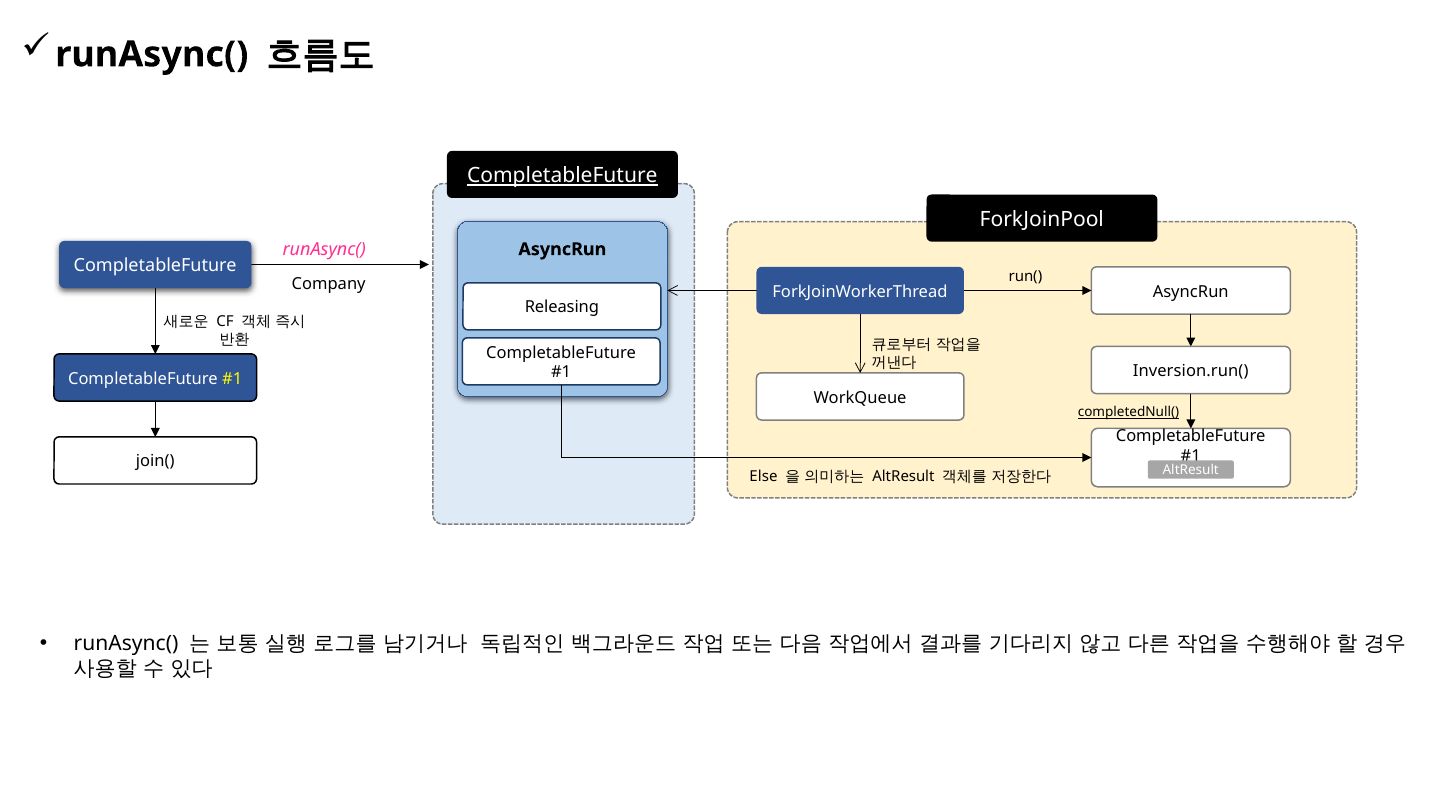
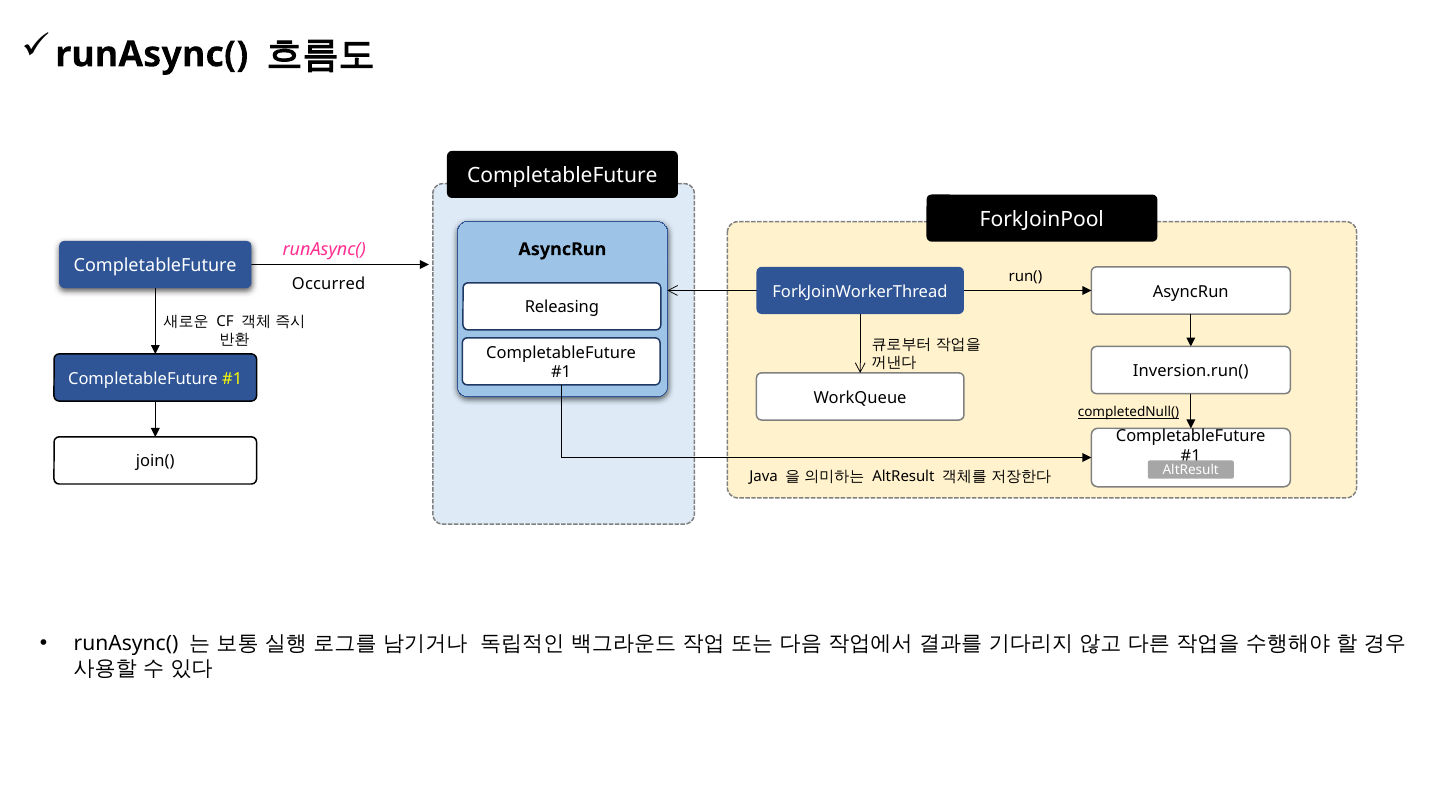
CompletableFuture underline: present -> none (562, 176)
Company: Company -> Occurred (329, 284)
Else: Else -> Java (764, 476)
